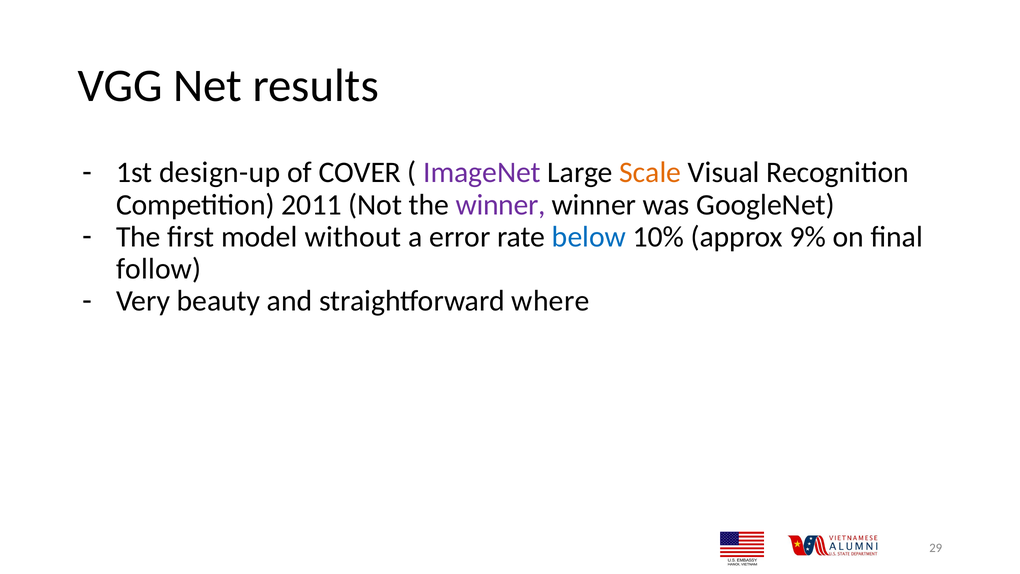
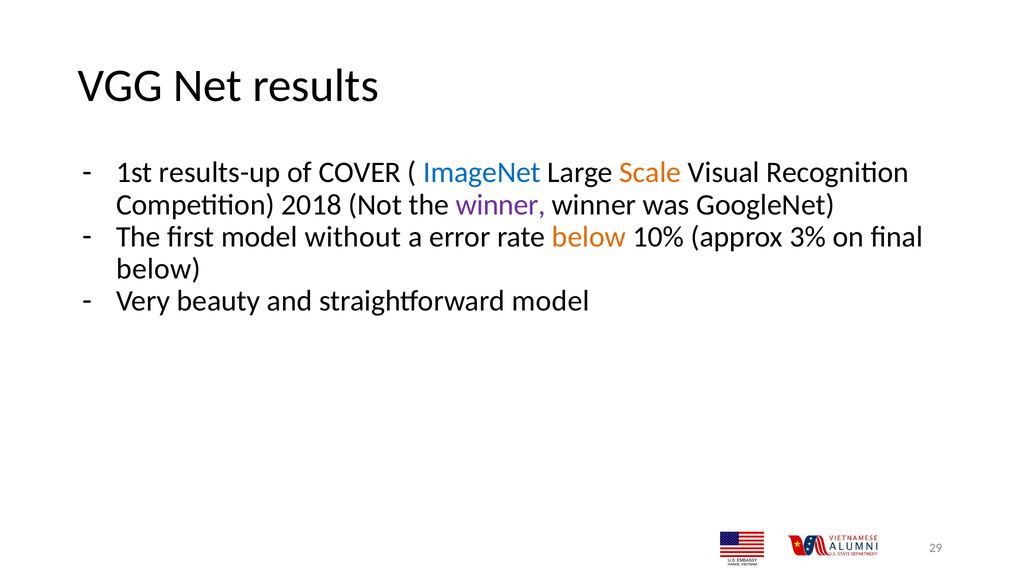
design-up: design-up -> results-up (220, 172)
ImageNet colour: purple -> blue (482, 172)
2011: 2011 -> 2018 (312, 205)
below colour: blue -> orange (589, 237)
9%: 9% -> 3% (808, 237)
follow: follow -> below (159, 269)
straightforward where: where -> model (550, 301)
